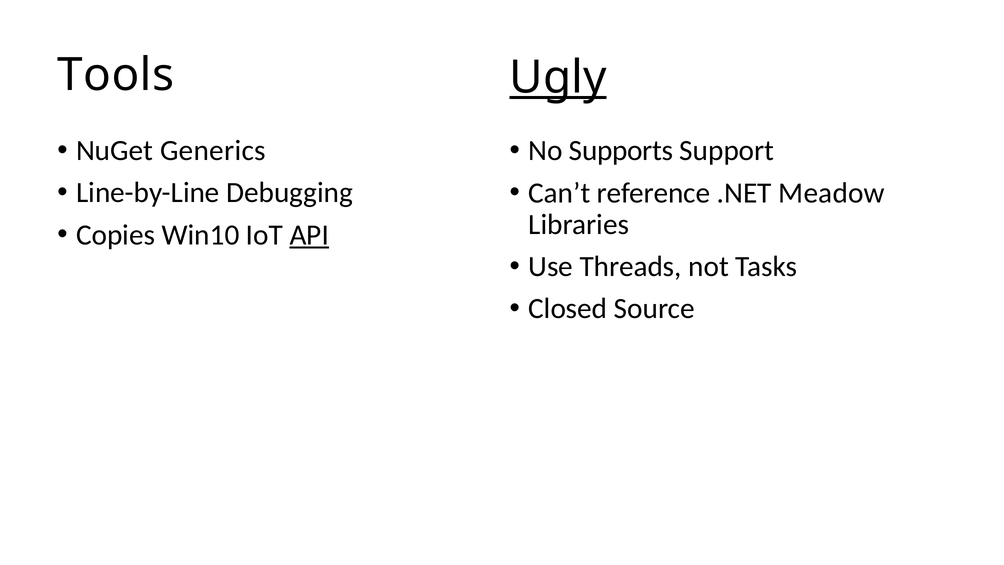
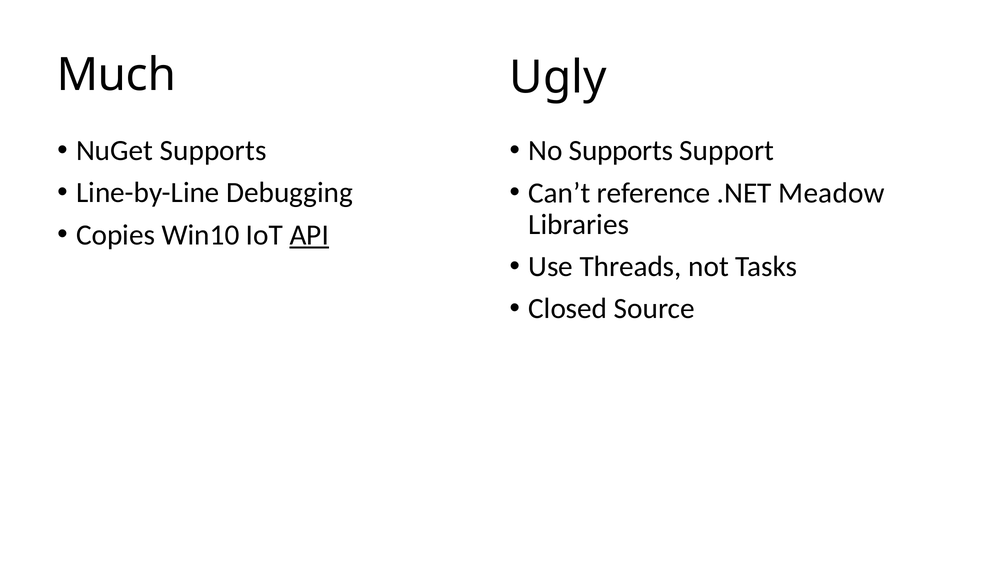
Tools: Tools -> Much (116, 75)
Ugly underline: present -> none (558, 78)
NuGet Generics: Generics -> Supports (213, 151)
